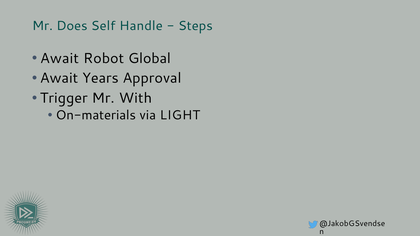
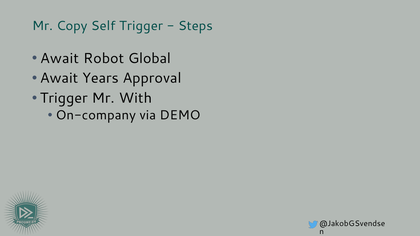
Does: Does -> Copy (72, 26)
Self Handle: Handle -> Trigger (141, 26)
On-materials: On-materials -> On-company (96, 115)
LIGHT: LIGHT -> DEMO (180, 115)
